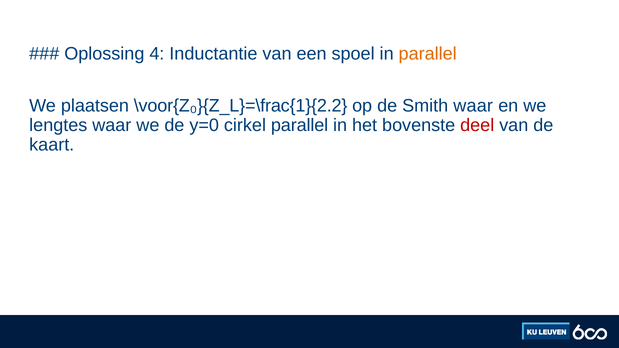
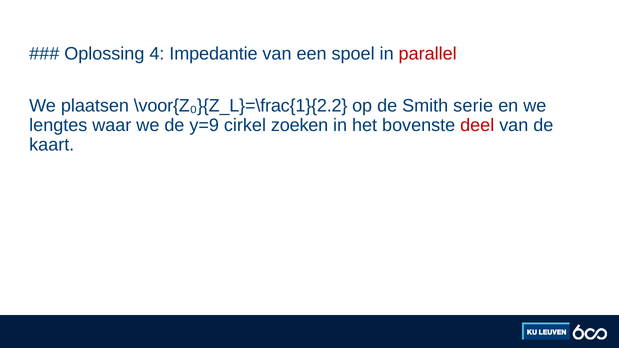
Inductantie: Inductantie -> Impedantie (213, 54)
parallel colour: orange -> red (428, 54)
Smith waar: waar -> serie (473, 106)
y=0: y=0 -> y=9 (204, 125)
cirkel parallel: parallel -> zoeken (300, 125)
